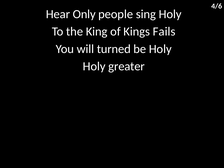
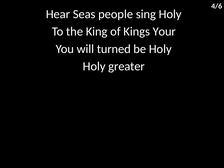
Only: Only -> Seas (84, 14)
Fails: Fails -> Your (164, 31)
